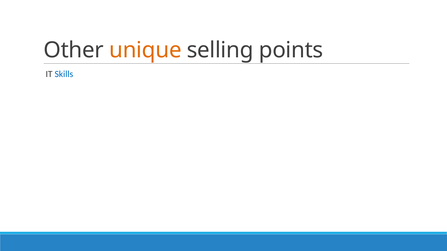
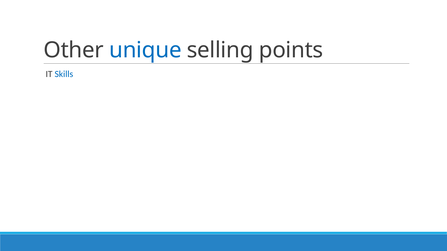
unique colour: orange -> blue (145, 50)
